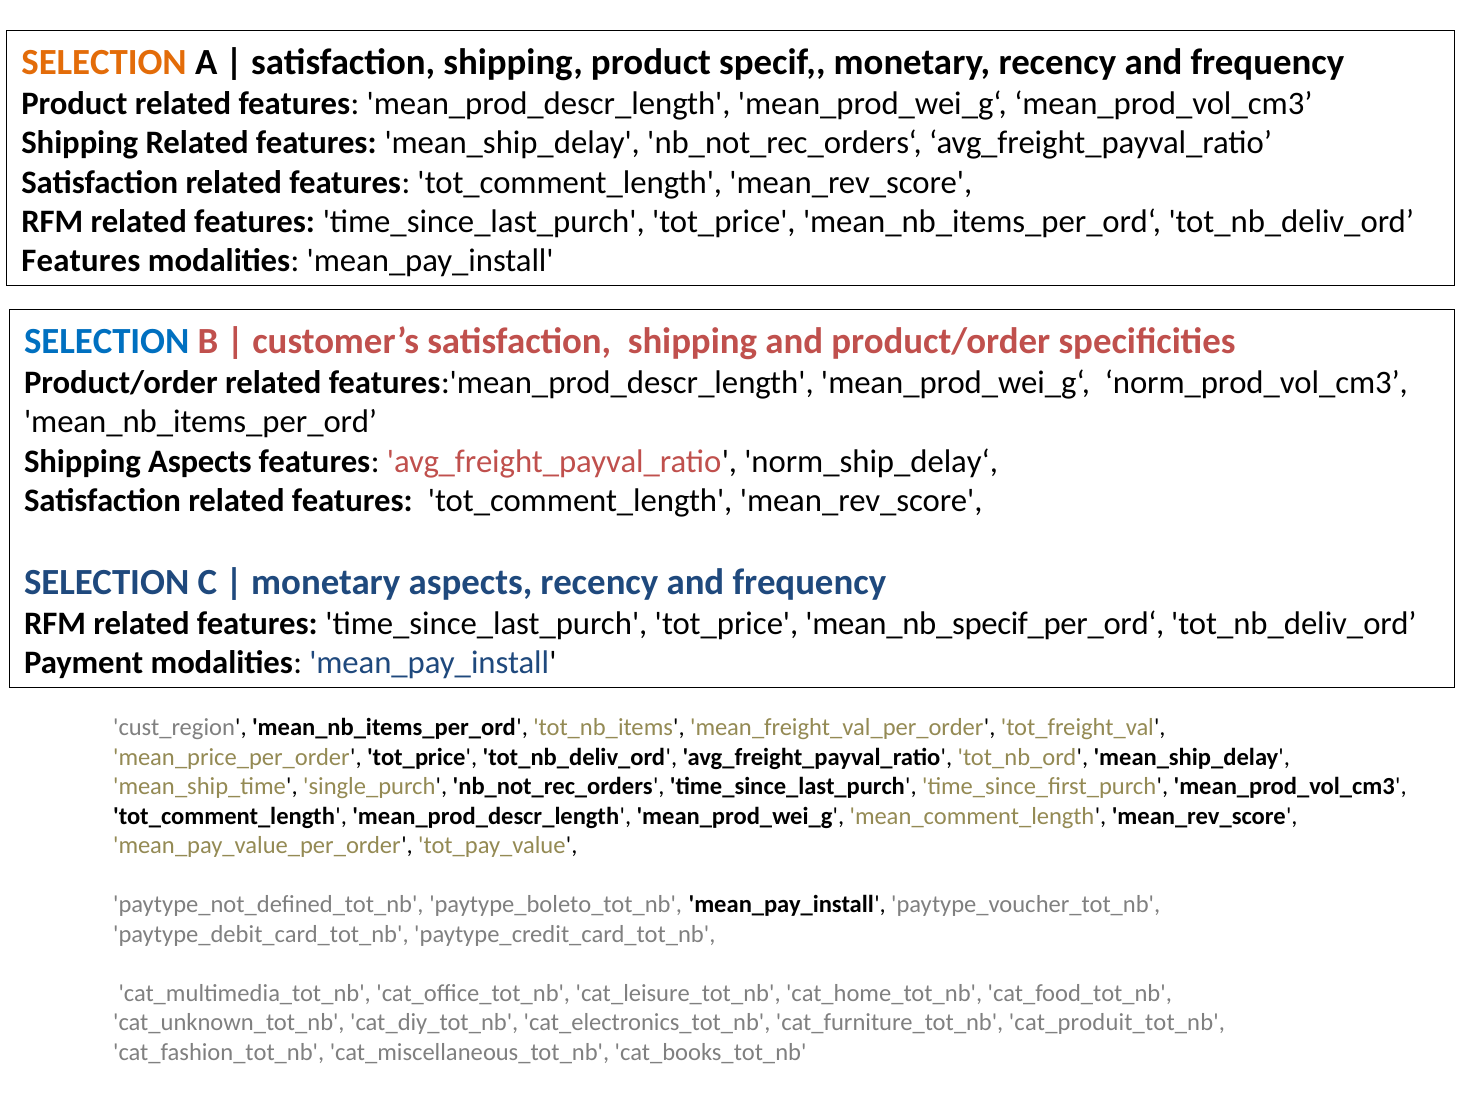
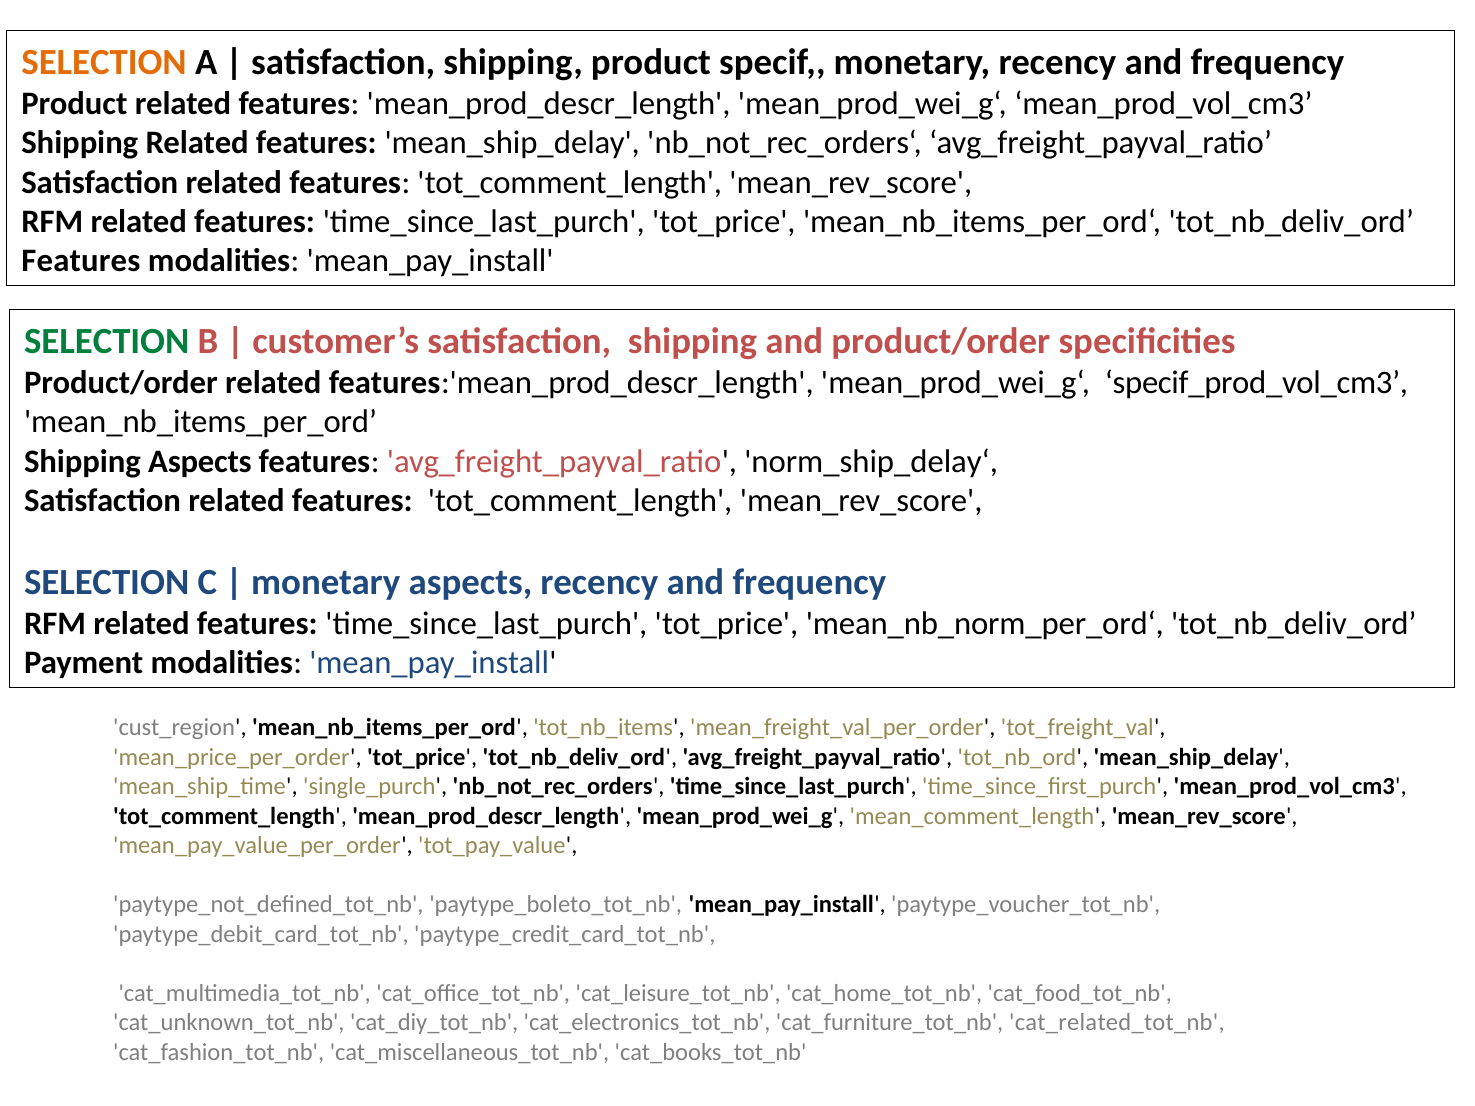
SELECTION colour: blue -> green (107, 341)
norm_prod_vol_cm3: norm_prod_vol_cm3 -> specif_prod_vol_cm3 (1256, 383)
mean_nb_specif_per_ord‘: mean_nb_specif_per_ord‘ -> mean_nb_norm_per_ord‘ (985, 623)
cat_produit_tot_nb: cat_produit_tot_nb -> cat_related_tot_nb (1117, 1023)
